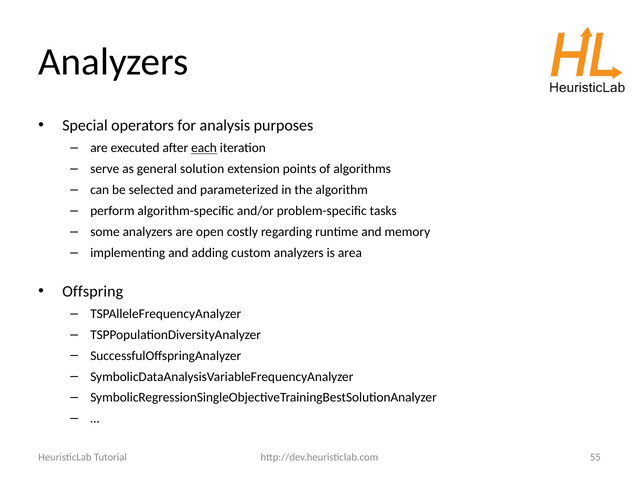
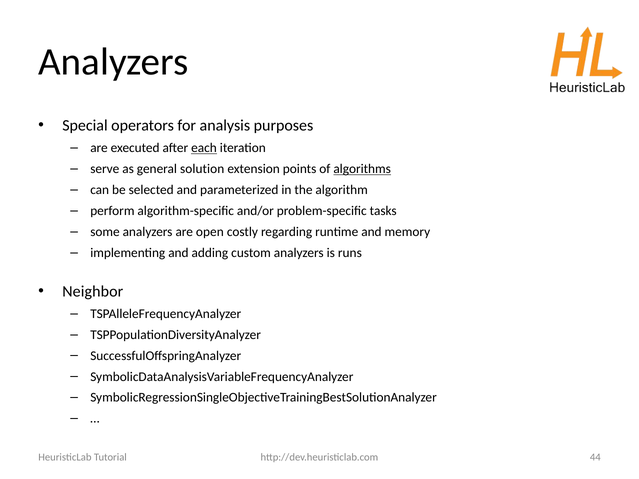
algorithms underline: none -> present (362, 169)
area: area -> runs (350, 253)
Offspring: Offspring -> Neighbor (93, 292)
55: 55 -> 44 (595, 458)
